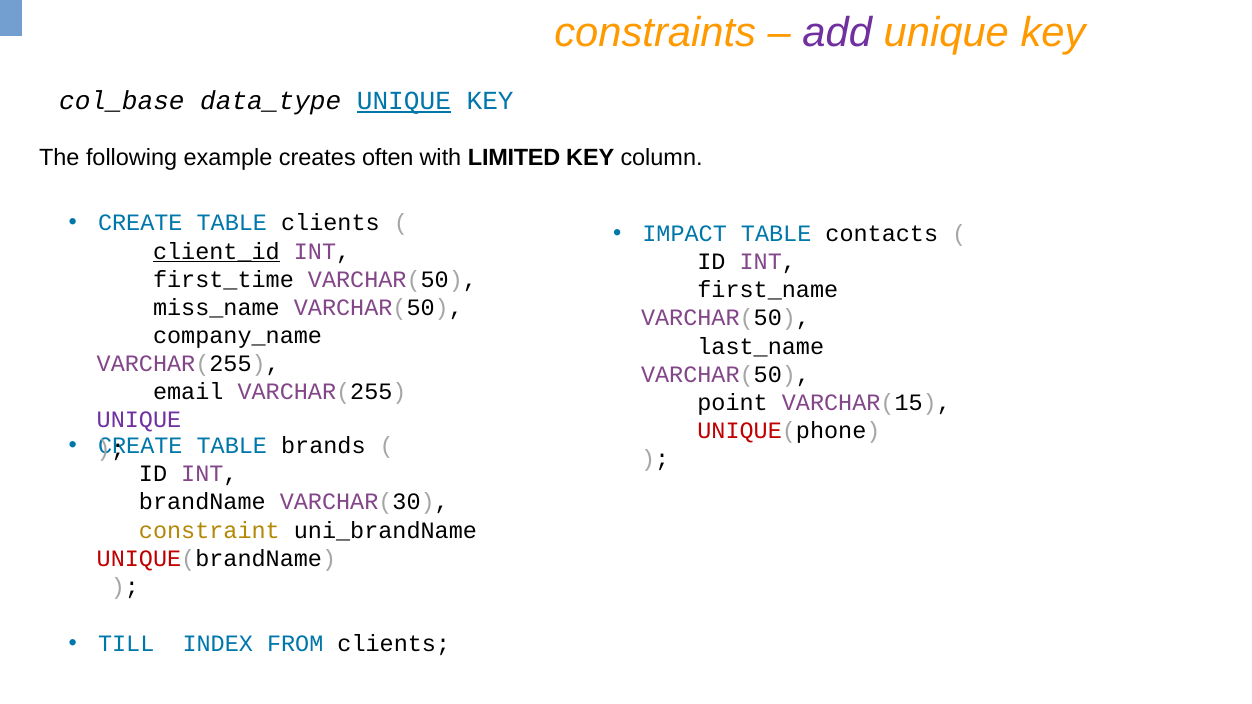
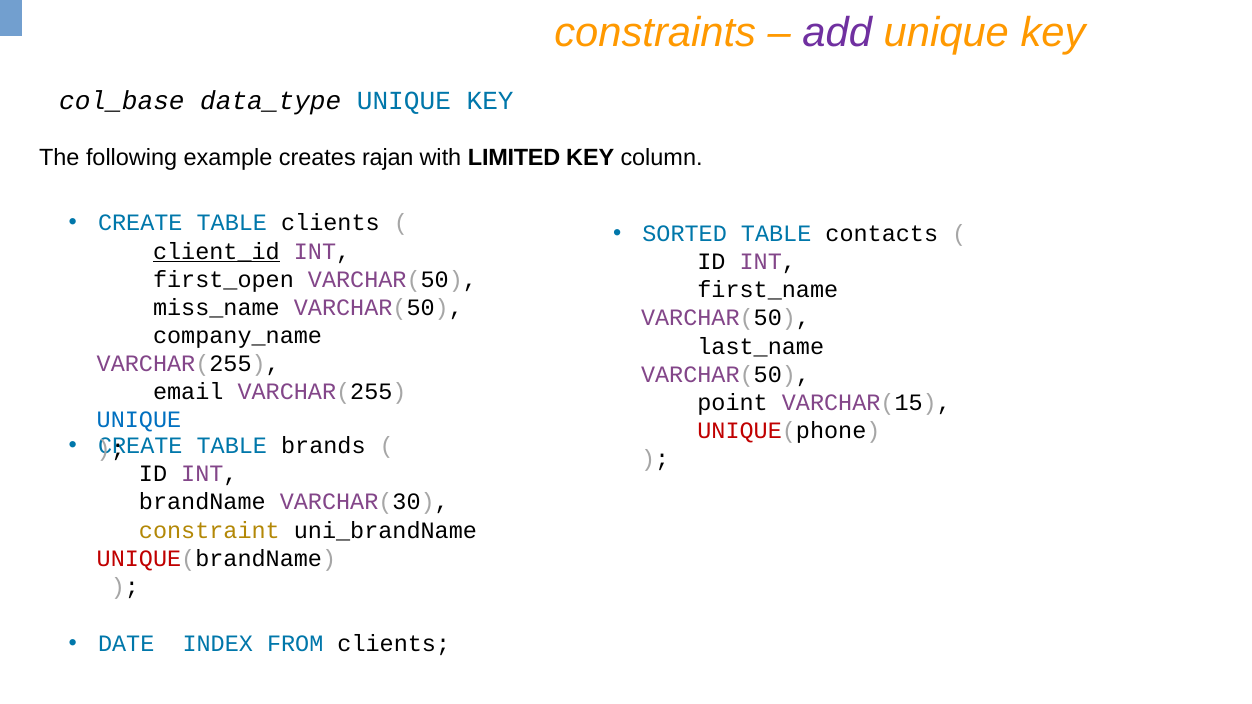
UNIQUE underline: present -> none (404, 101)
often: often -> rajan (388, 158)
IMPACT: IMPACT -> SORTED (685, 234)
first_time: first_time -> first_open (223, 280)
UNIQUE colour: purple -> blue (139, 420)
TILL: TILL -> DATE (126, 644)
